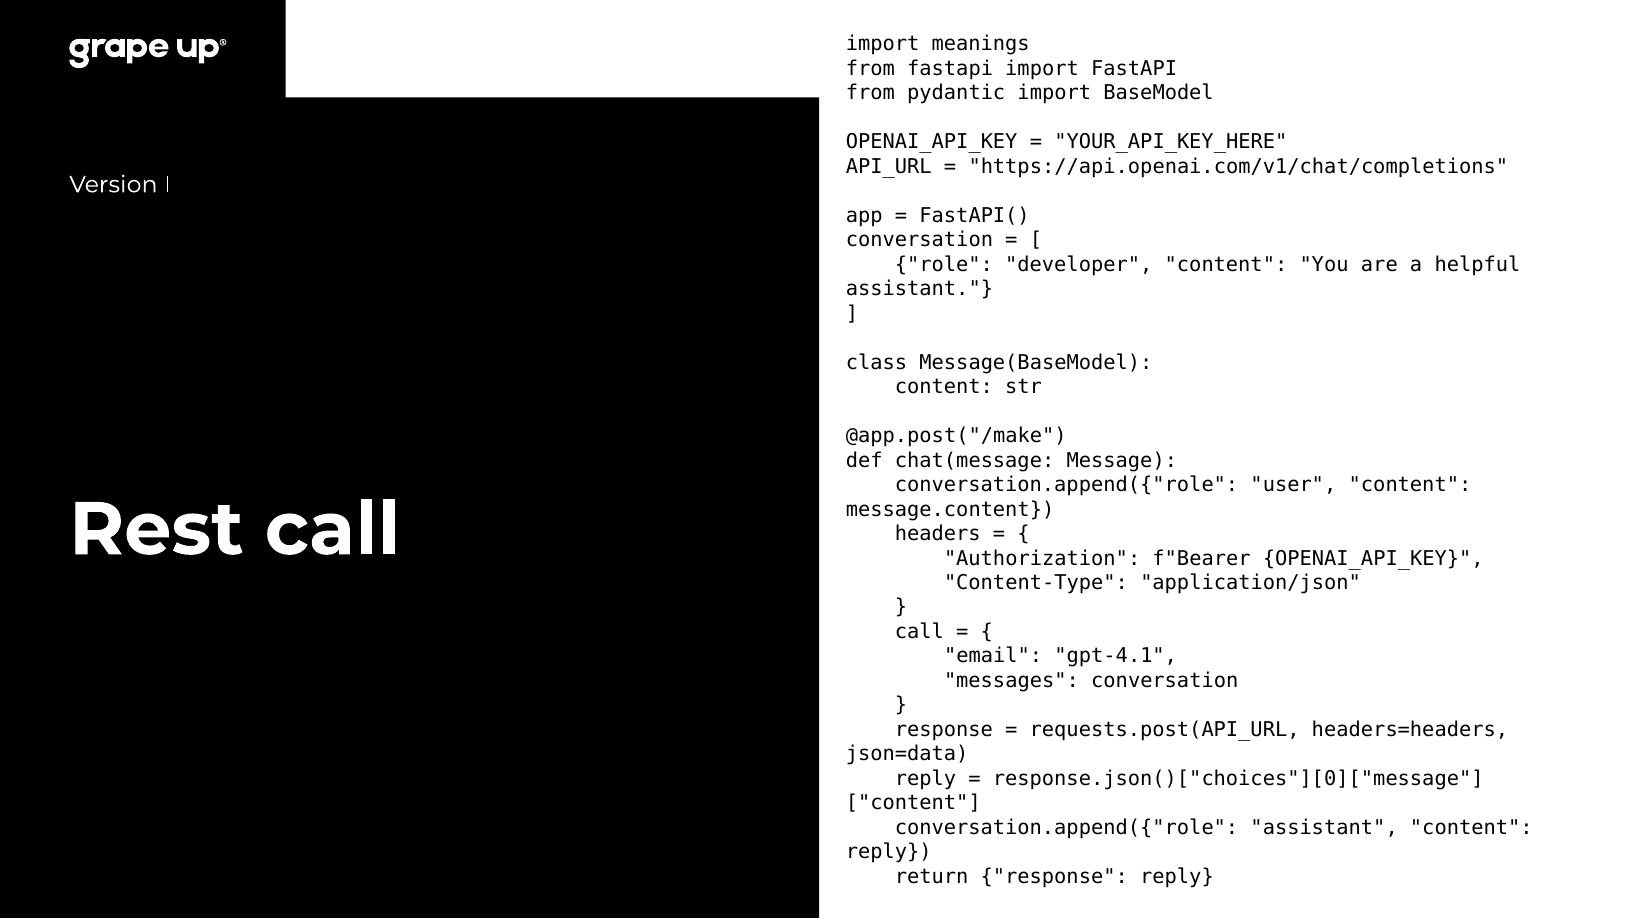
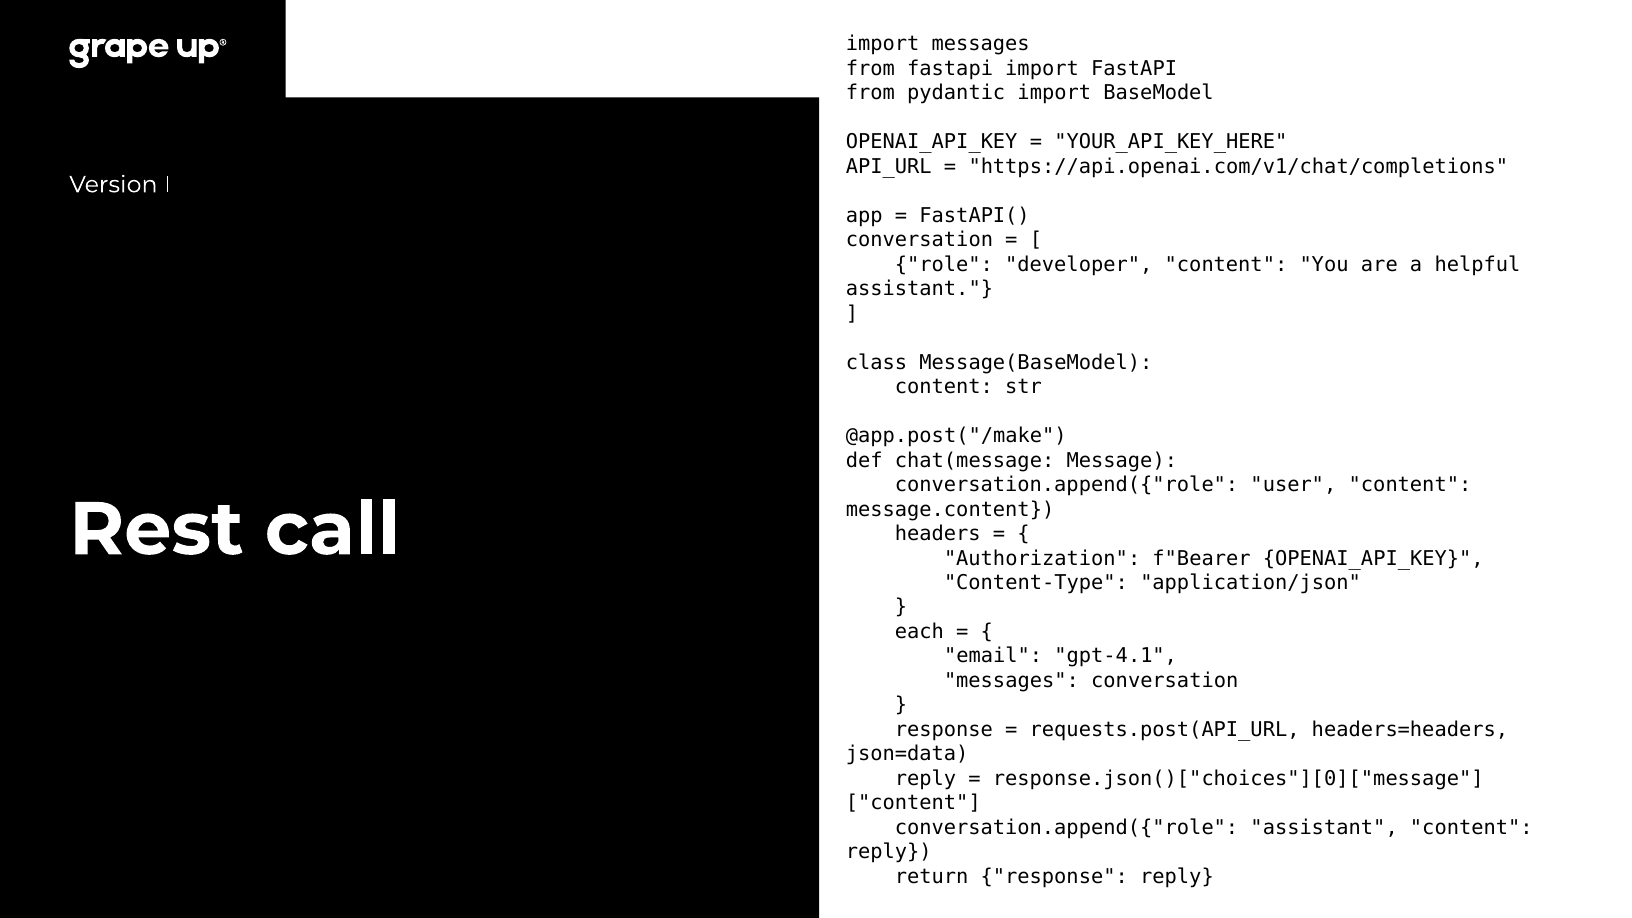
import meanings: meanings -> messages (981, 44)
call: call -> each (919, 632)
